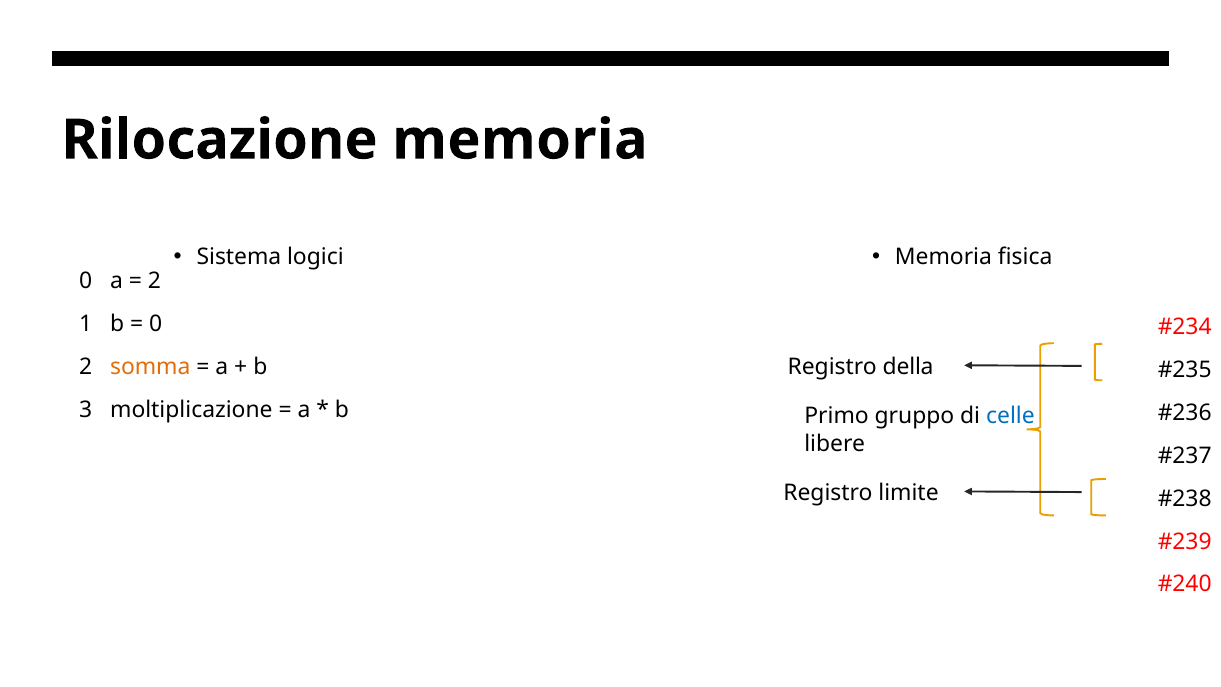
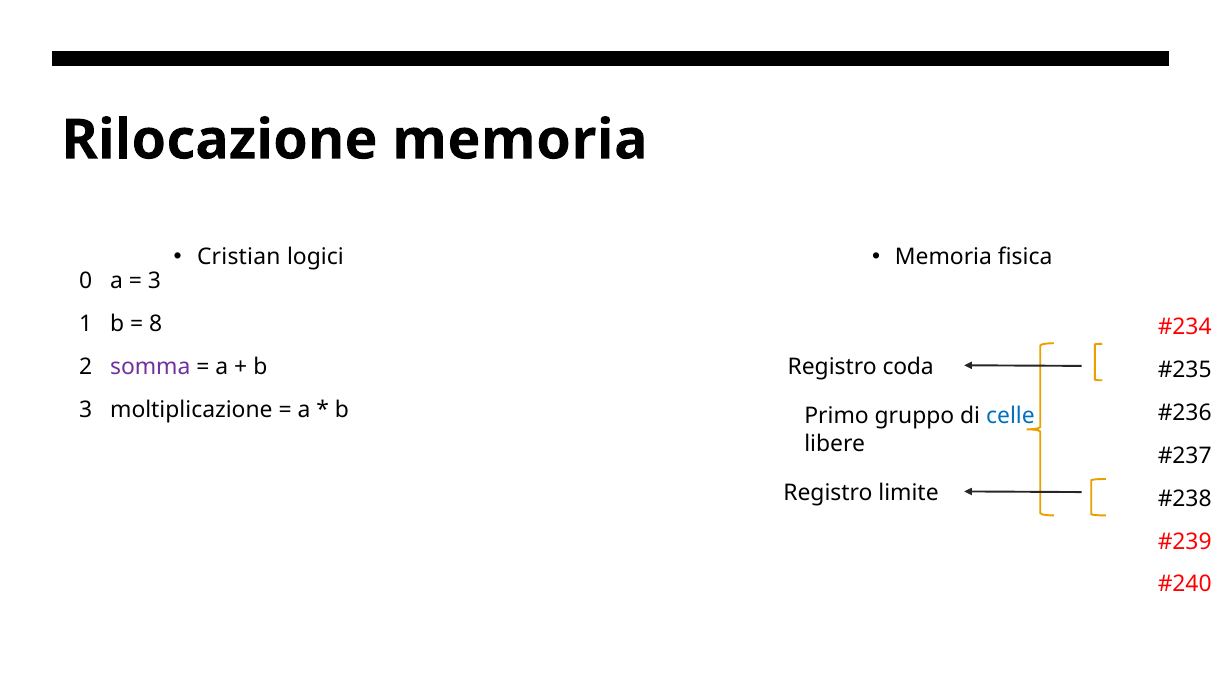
Sistema: Sistema -> Cristian (239, 257)
2: 2 -> 3 (154, 281)
0: 0 -> 8 (156, 324)
somma colour: orange -> purple (150, 367)
della: della -> coda (908, 367)
